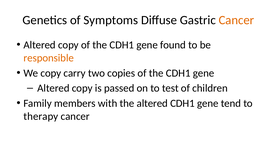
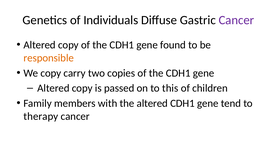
Symptoms: Symptoms -> Individuals (111, 20)
Cancer colour: orange -> purple (236, 20)
test: test -> this (170, 88)
